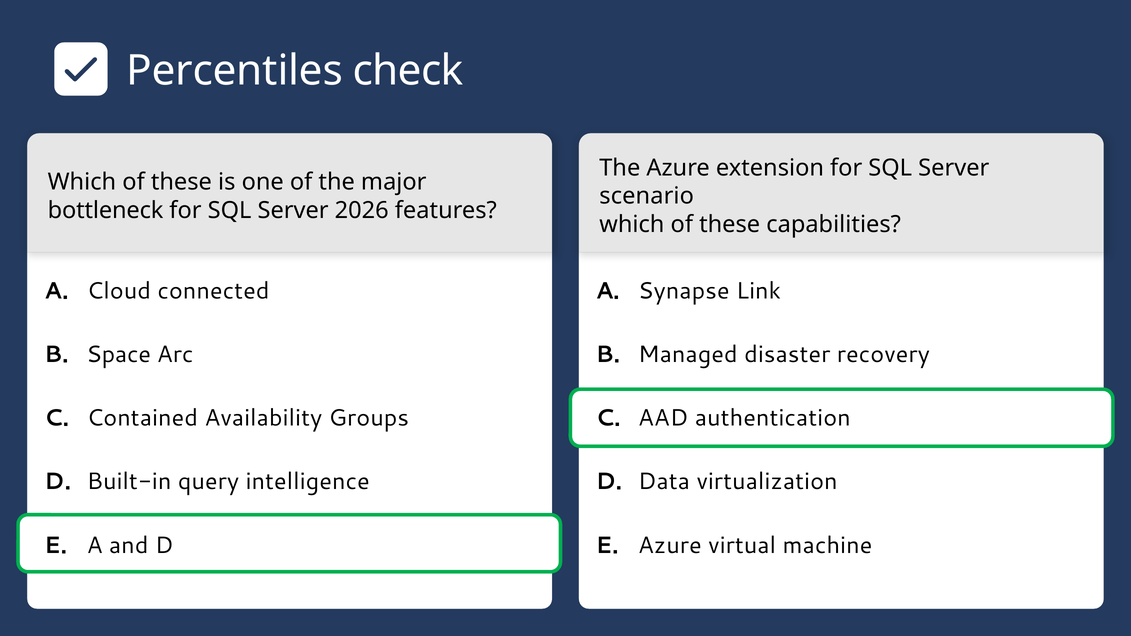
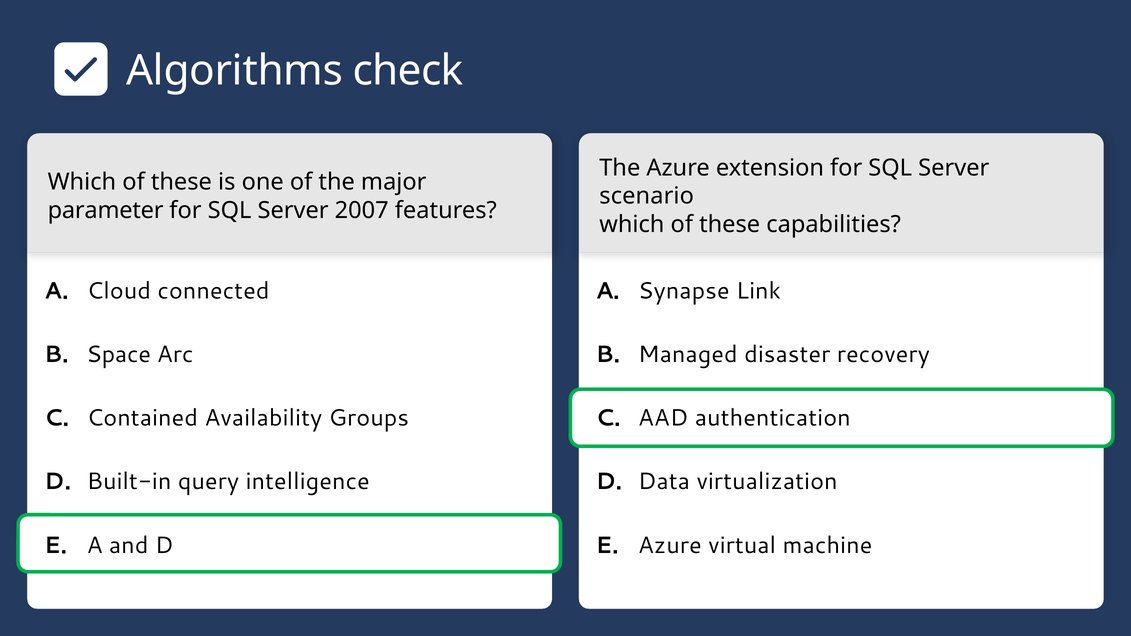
Percentiles: Percentiles -> Algorithms (235, 71)
bottleneck: bottleneck -> parameter (106, 210)
2026: 2026 -> 2007 (362, 210)
